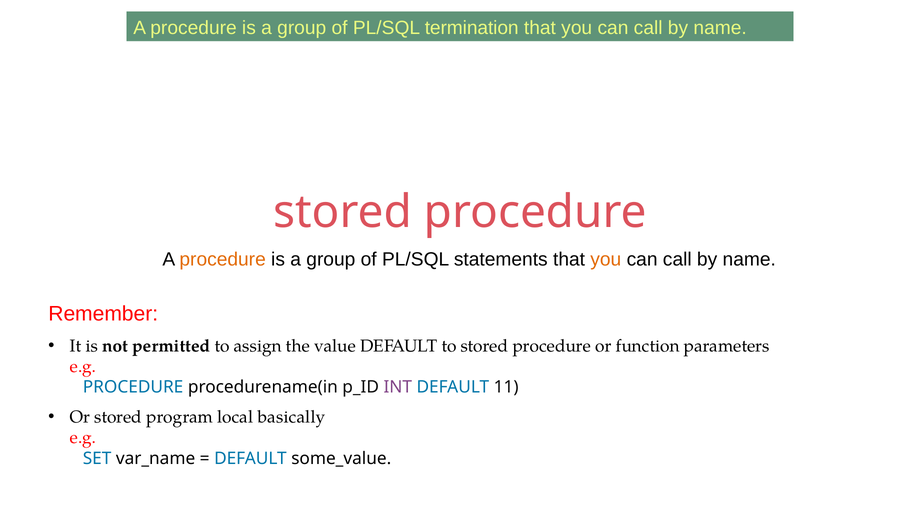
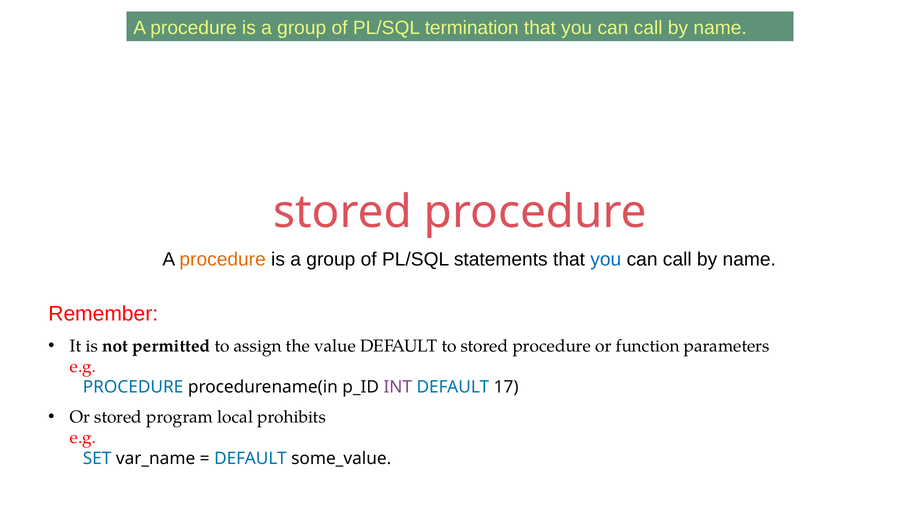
you colour: orange -> blue (606, 260)
11: 11 -> 17 (506, 388)
basically: basically -> prohibits (292, 417)
